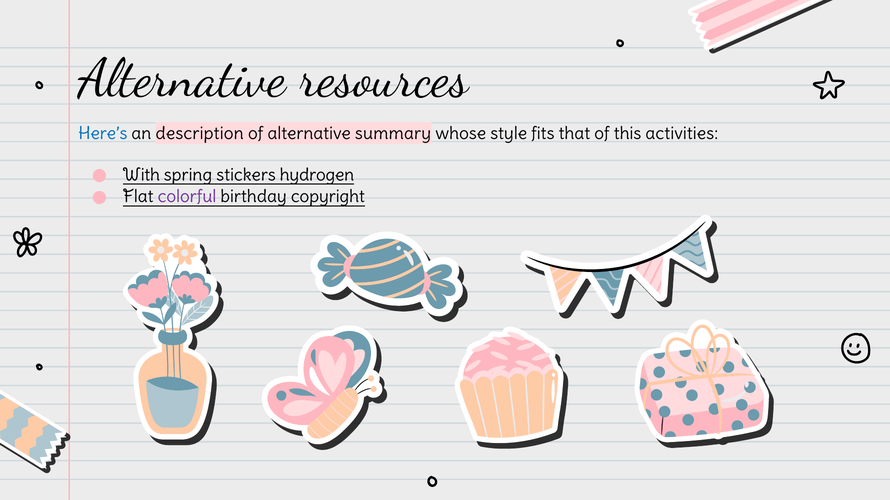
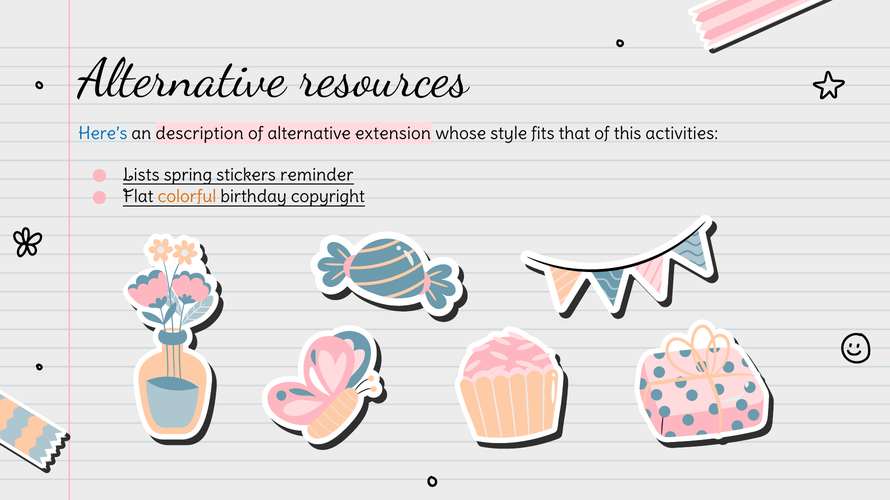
summary: summary -> extension (393, 134)
With: With -> Lists (141, 175)
hydrogen: hydrogen -> reminder (317, 175)
colorful colour: purple -> orange (187, 197)
